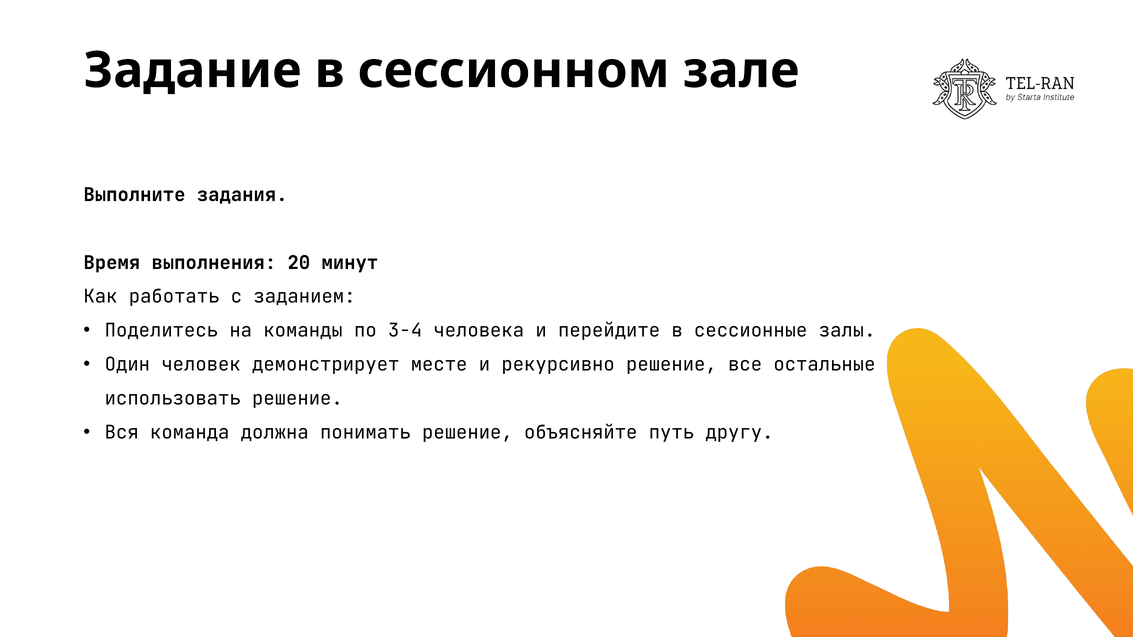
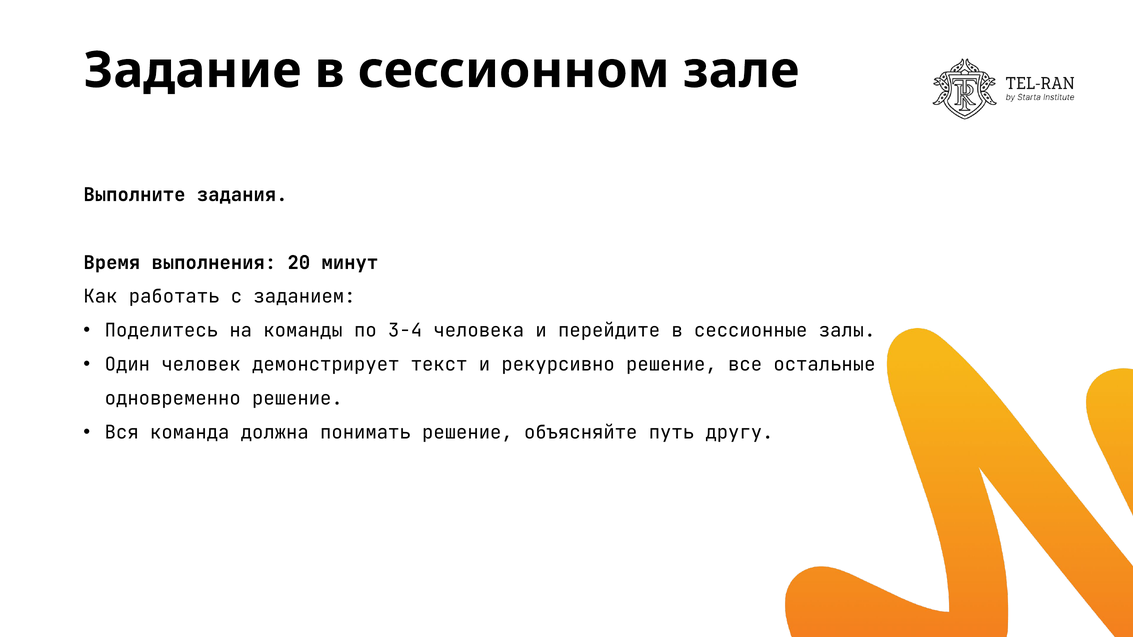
месте: месте -> текст (439, 365)
использовать: использовать -> одновременно (173, 399)
